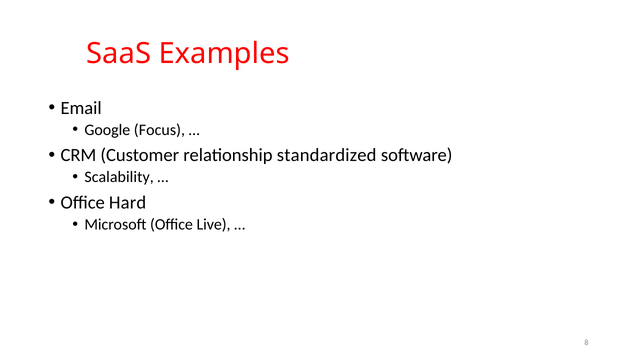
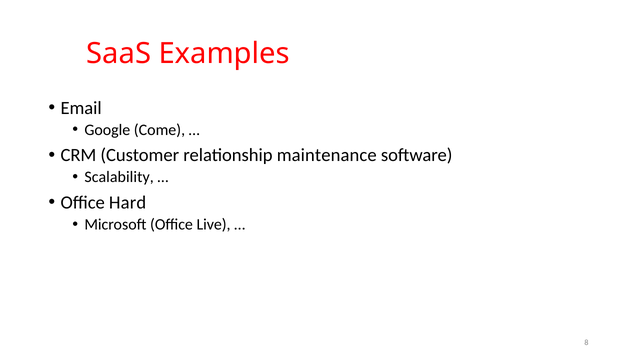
Focus: Focus -> Come (159, 130)
standardized: standardized -> maintenance (327, 155)
